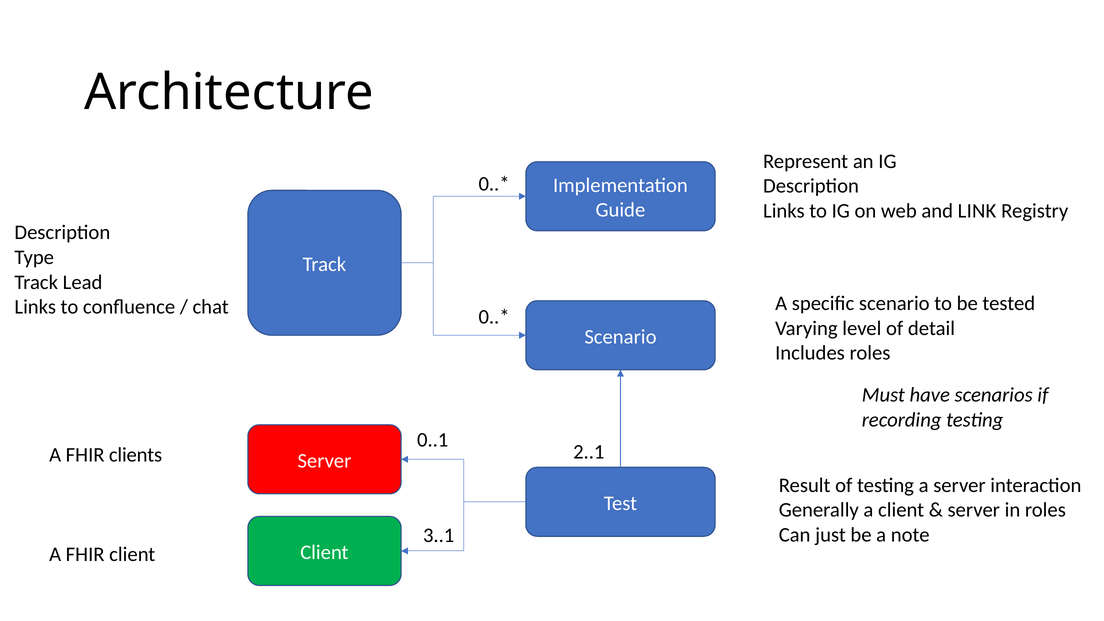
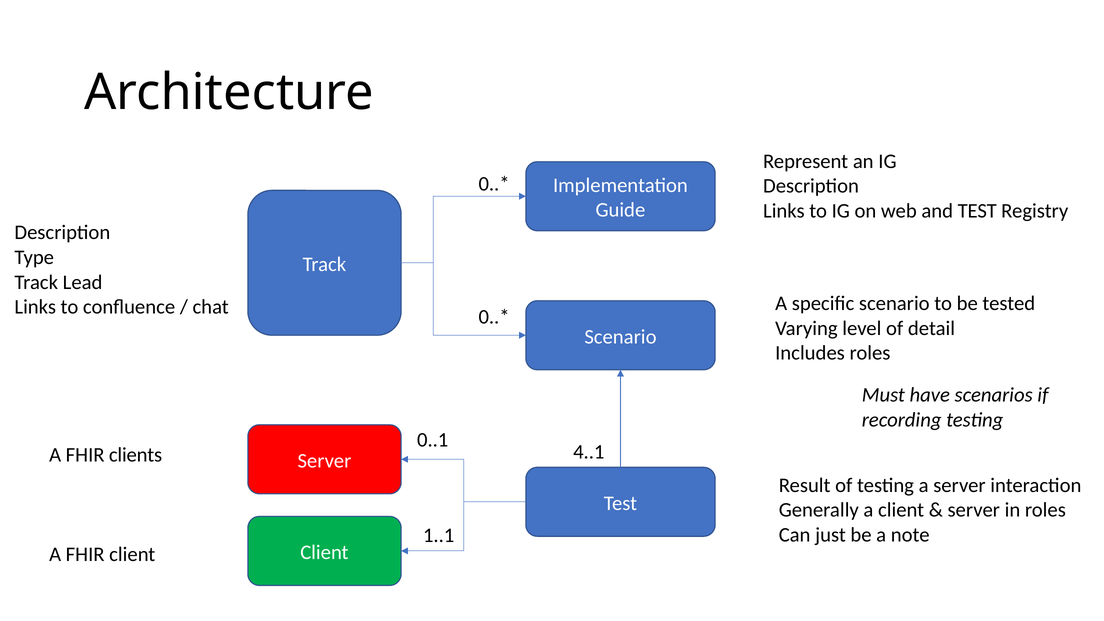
and LINK: LINK -> TEST (977, 211)
2..1: 2..1 -> 4..1 (589, 452)
3..1: 3..1 -> 1..1 (439, 535)
